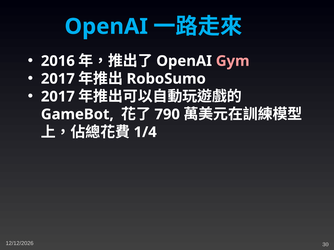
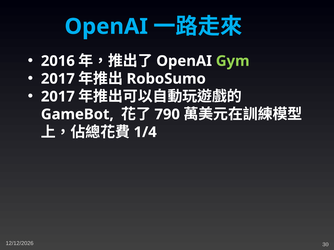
Gym colour: pink -> light green (233, 61)
